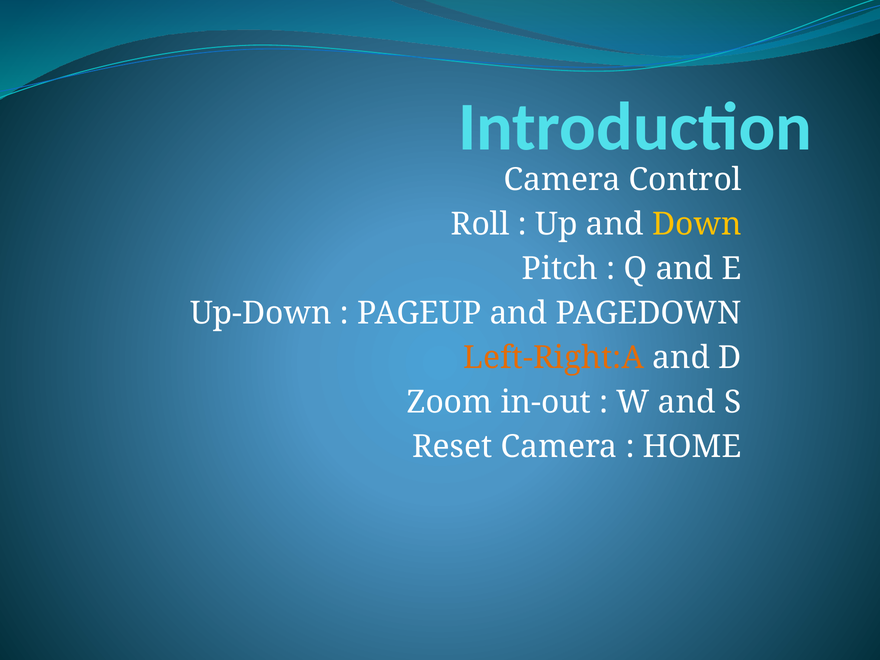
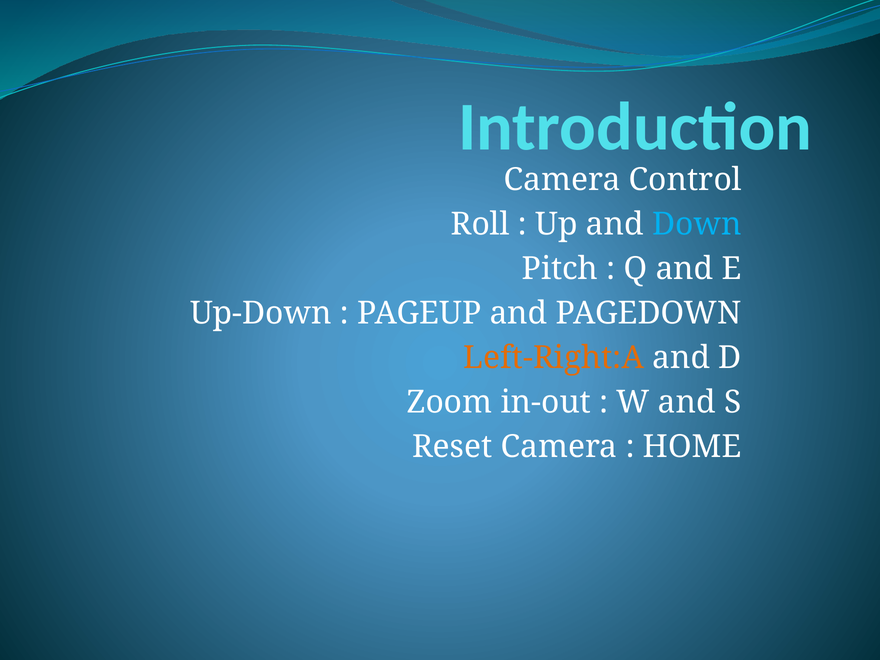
Down colour: yellow -> light blue (697, 224)
